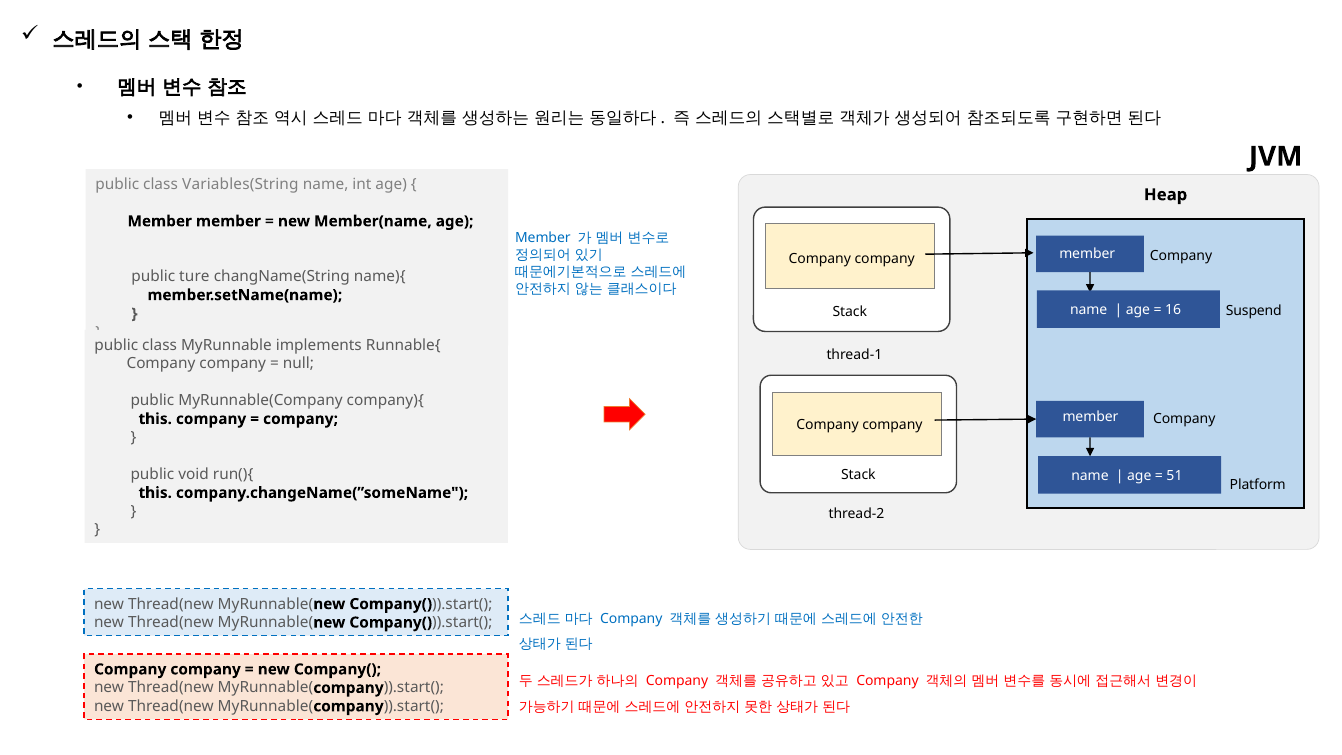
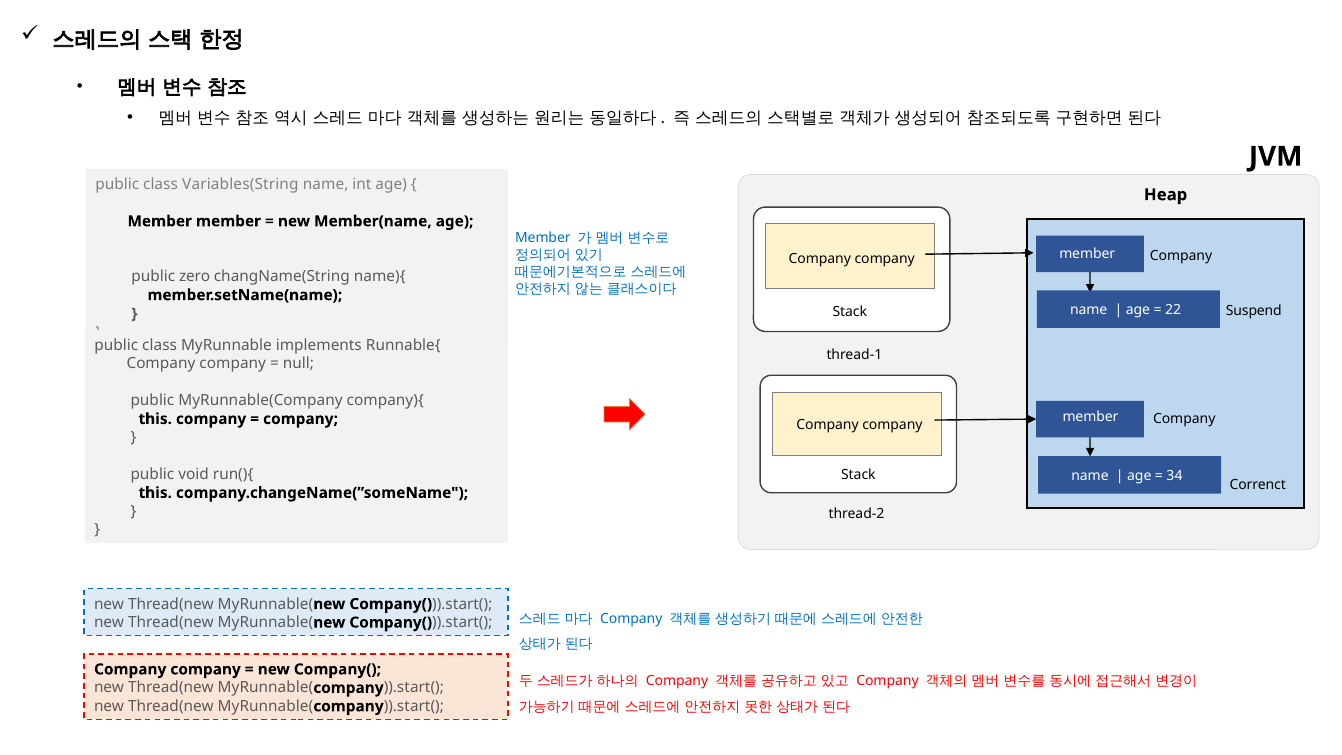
ture: ture -> zero (195, 277)
16: 16 -> 22 (1173, 310)
51: 51 -> 34 (1174, 476)
Platform: Platform -> Correnct (1258, 485)
